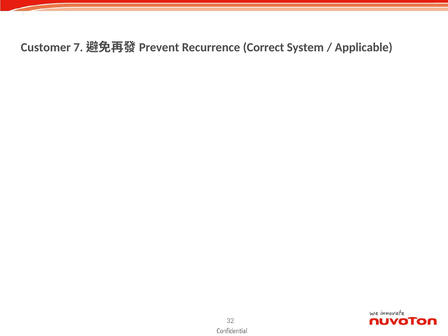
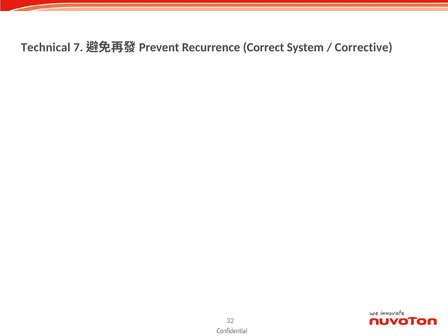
Customer: Customer -> Technical (46, 47)
Applicable: Applicable -> Corrective (364, 47)
